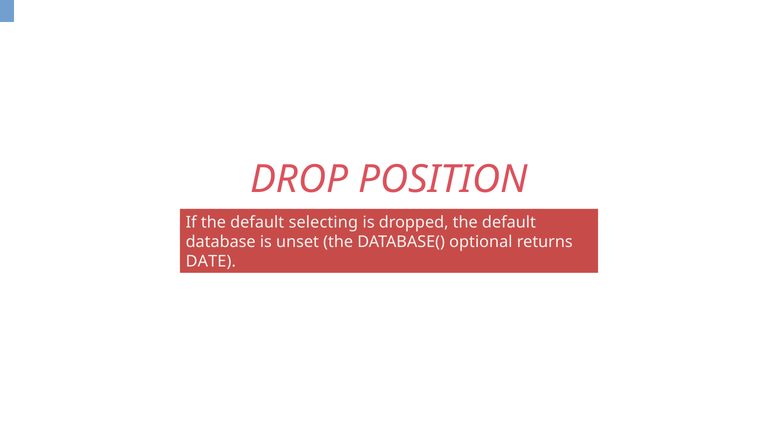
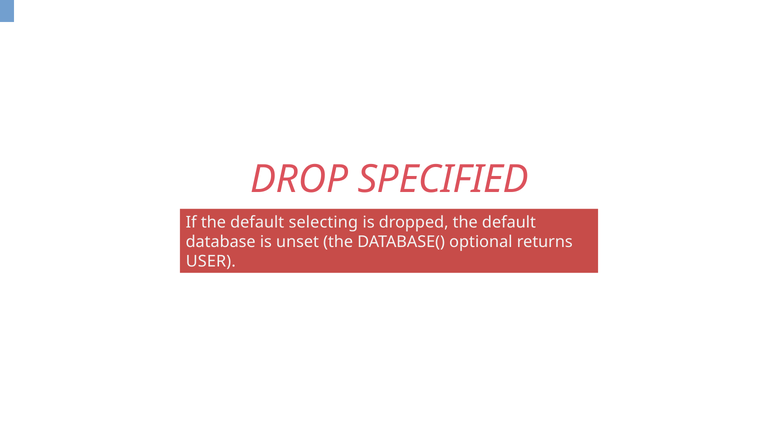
POSITION: POSITION -> SPECIFIED (443, 180)
DATE: DATE -> USER (211, 262)
